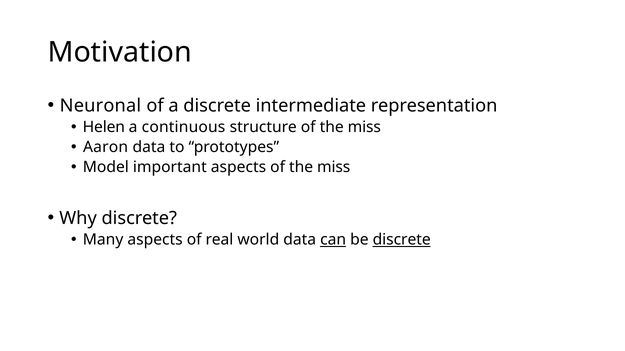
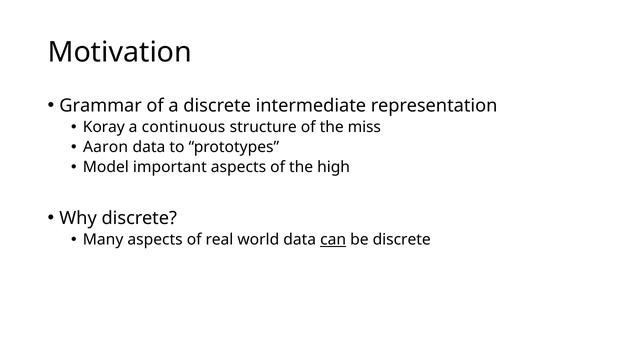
Neuronal: Neuronal -> Grammar (101, 106)
Helen: Helen -> Koray (104, 127)
aspects of the miss: miss -> high (334, 167)
discrete underline: present -> none (402, 240)
